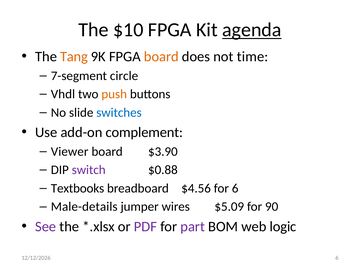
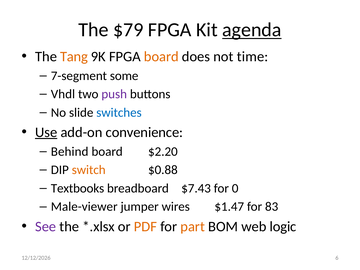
$10: $10 -> $79 (128, 30)
circle: circle -> some (124, 76)
push colour: orange -> purple (114, 94)
Use underline: none -> present (46, 132)
complement: complement -> convenience (144, 132)
Viewer: Viewer -> Behind (70, 152)
$3.90: $3.90 -> $2.20 (163, 152)
switch colour: purple -> orange (89, 170)
$4.56: $4.56 -> $7.43 (196, 188)
for 6: 6 -> 0 (235, 188)
Male-details: Male-details -> Male-viewer (84, 207)
$5.09: $5.09 -> $1.47 (229, 207)
90: 90 -> 83 (272, 207)
PDF colour: purple -> orange (145, 227)
part colour: purple -> orange (193, 227)
